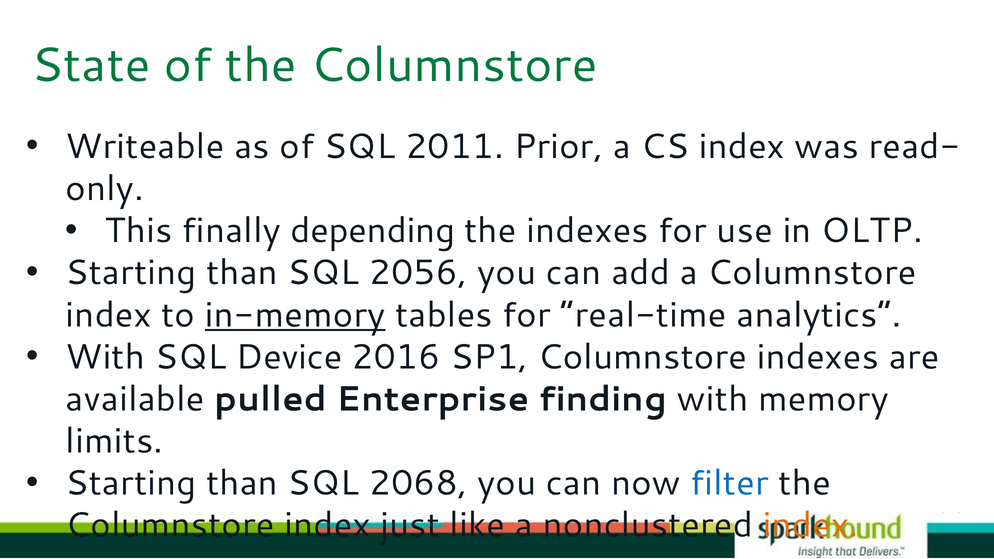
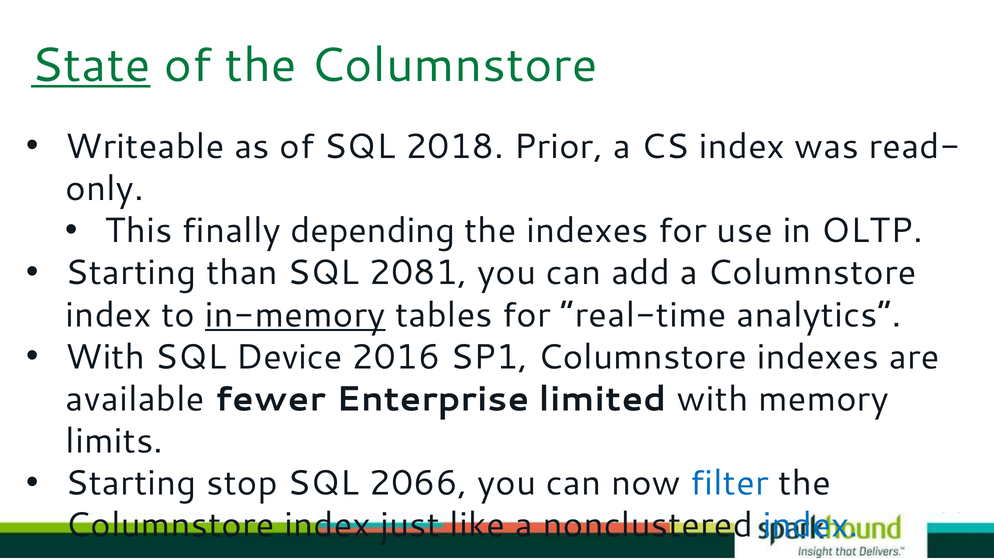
State underline: none -> present (91, 66)
2011: 2011 -> 2018 (455, 147)
2056: 2056 -> 2081 (418, 273)
pulled: pulled -> fewer (270, 399)
finding: finding -> limited (603, 399)
than: than -> stop (242, 483)
2068: 2068 -> 2066 (418, 483)
index colour: orange -> blue (811, 525)
